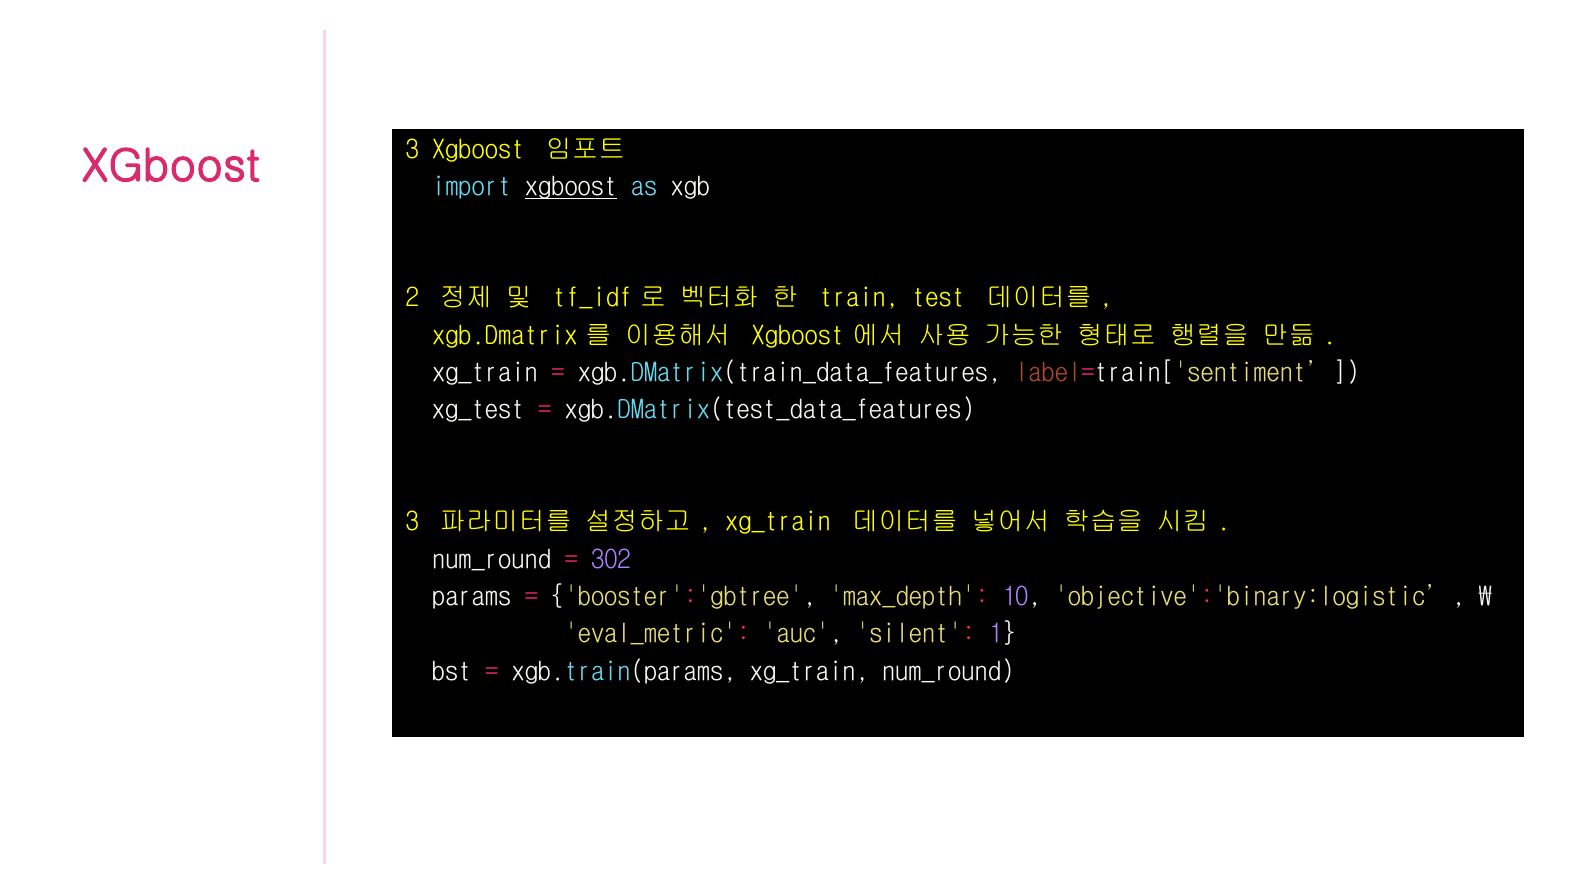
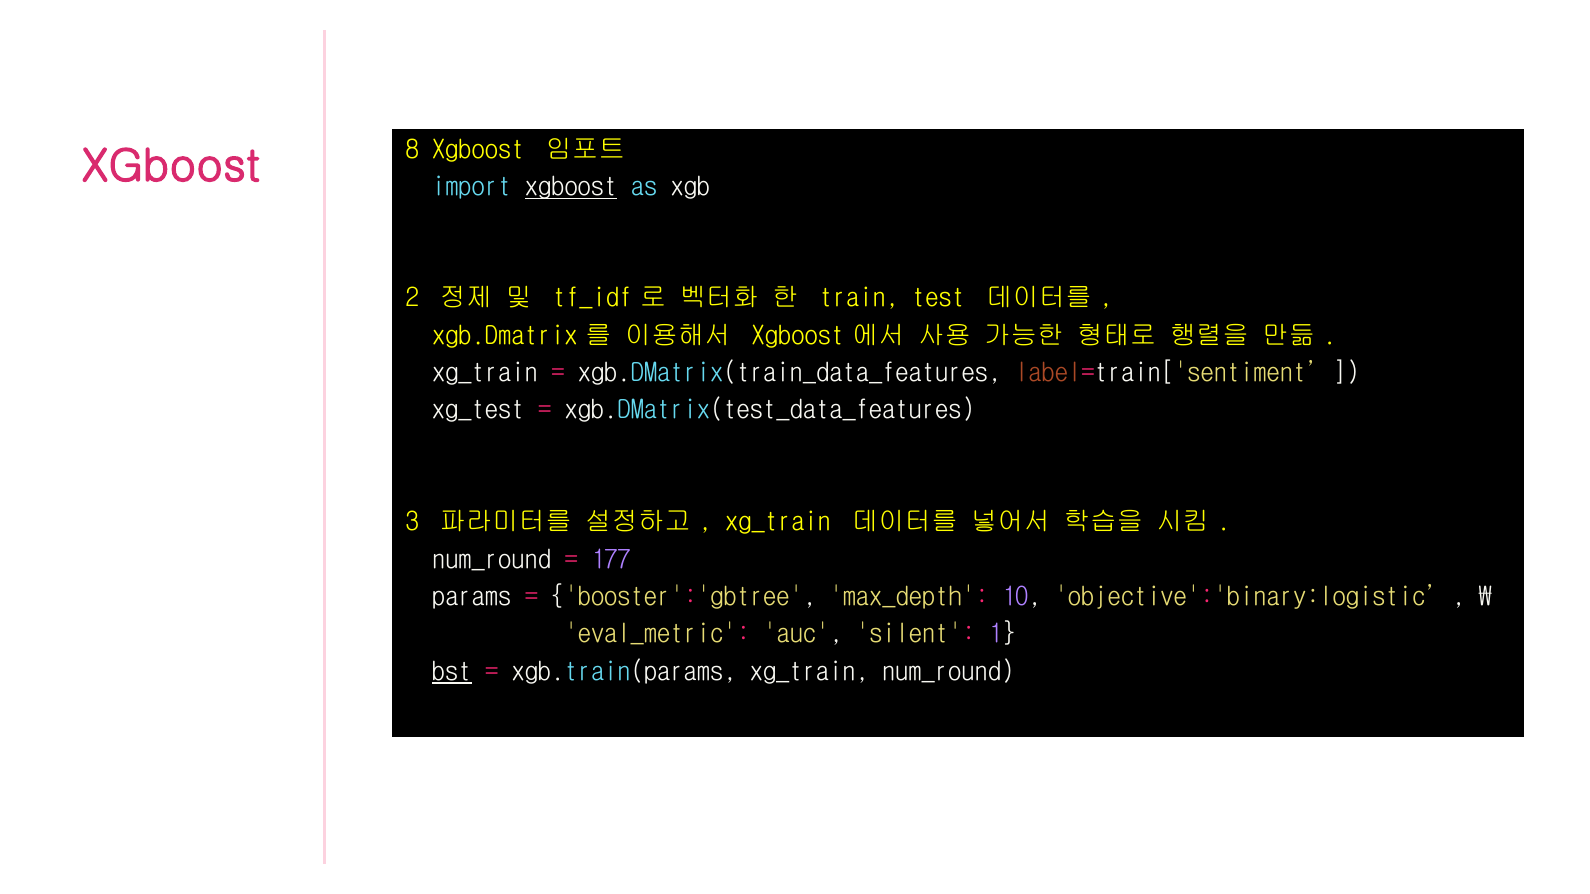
XGboost 3: 3 -> 8 (412, 150)
302: 302 -> 177 (611, 560)
bst underline: none -> present (452, 672)
